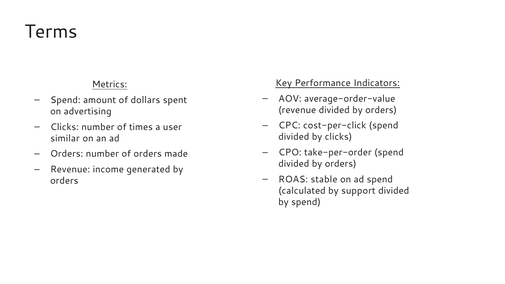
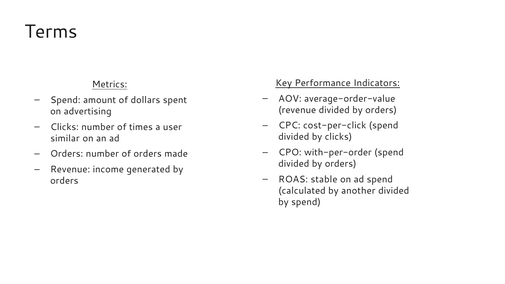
take-per-order: take-per-order -> with-per-order (338, 152)
support: support -> another (358, 191)
